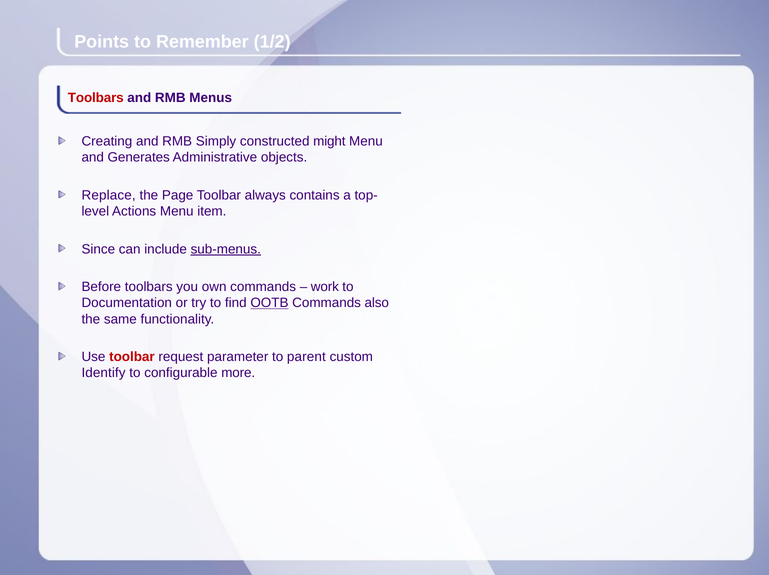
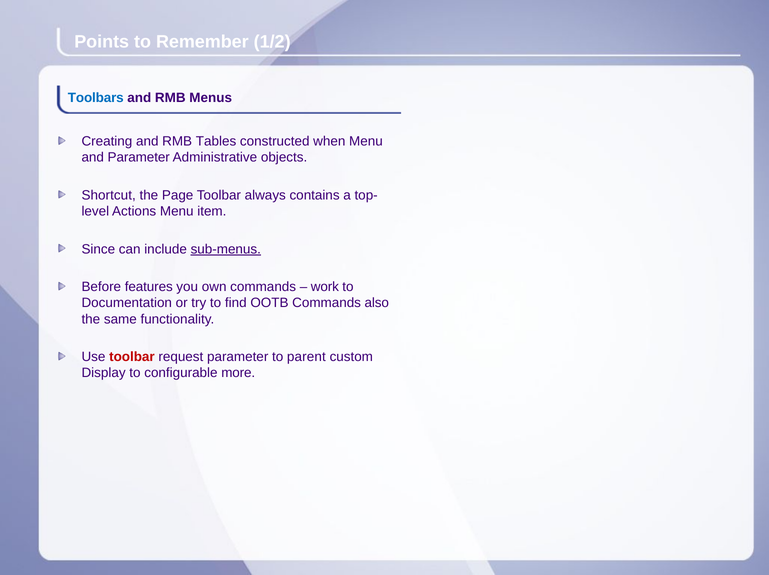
Toolbars colour: red -> blue (96, 98)
Simply: Simply -> Tables (216, 141)
might: might -> when (329, 141)
and Generates: Generates -> Parameter (139, 157)
Replace: Replace -> Shortcut (109, 195)
Before toolbars: toolbars -> features (149, 287)
OOTB underline: present -> none (269, 303)
Identify: Identify -> Display (104, 373)
